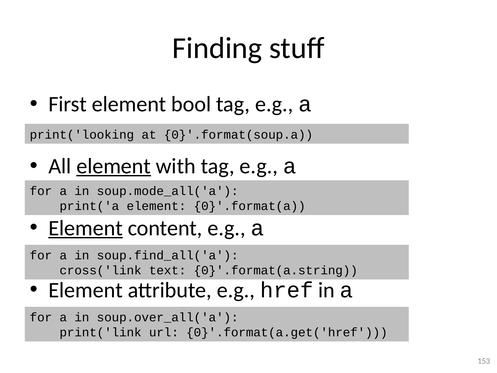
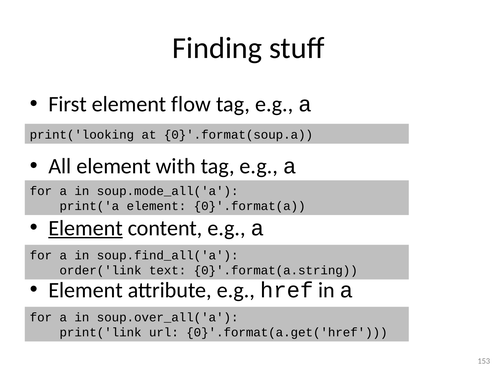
bool: bool -> flow (191, 104)
element underline: present -> none (114, 166)
cross('link: cross('link -> order('link (101, 270)
